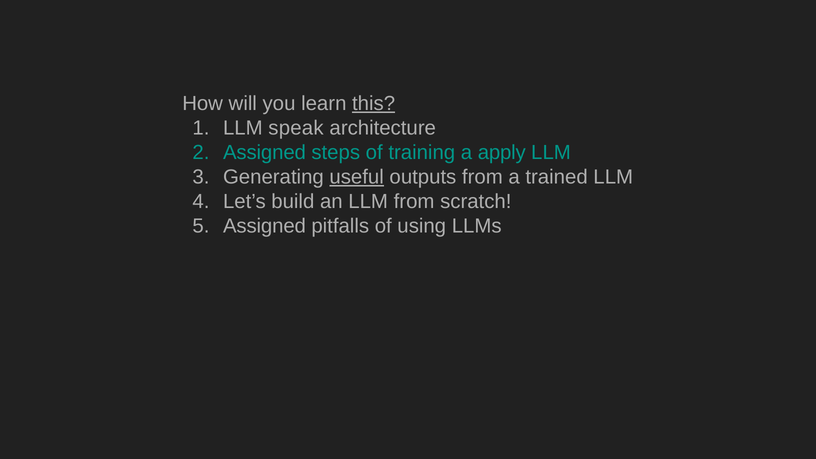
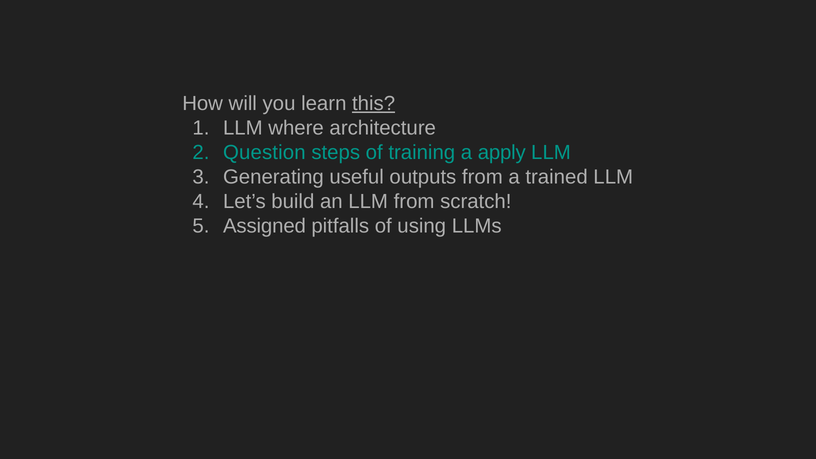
speak: speak -> where (296, 128)
Assigned: Assigned -> Question (264, 152)
useful underline: present -> none (357, 177)
